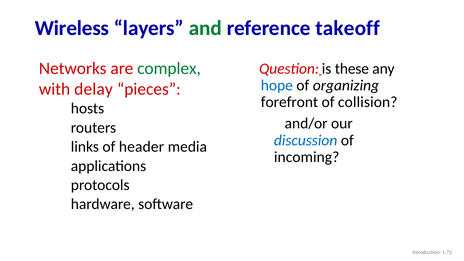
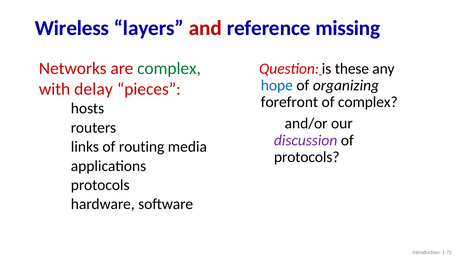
and colour: green -> red (205, 28)
takeoff: takeoff -> missing (348, 28)
of collision: collision -> complex (368, 102)
discussion colour: blue -> purple (306, 140)
header: header -> routing (142, 147)
incoming: incoming -> protocols (307, 157)
